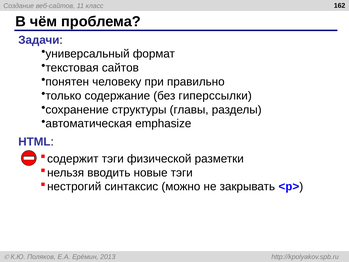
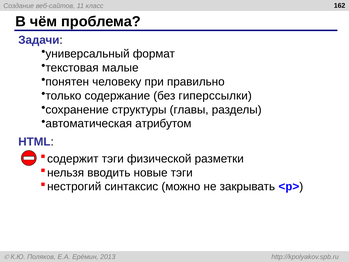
сайтов: сайтов -> малые (120, 68)
emphasize: emphasize -> атрибутом (163, 124)
